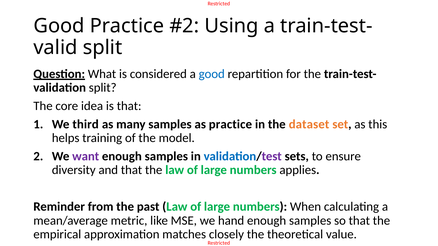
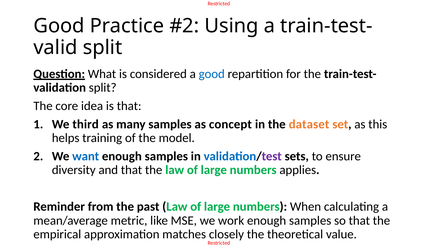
as practice: practice -> concept (230, 124)
want colour: purple -> blue (86, 157)
hand: hand -> work (231, 221)
